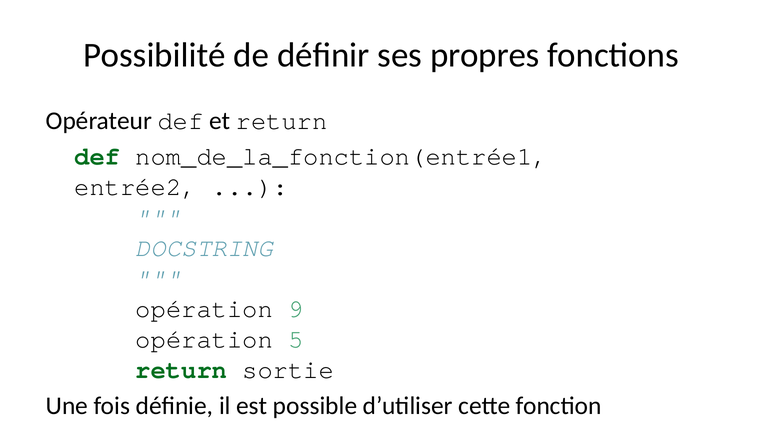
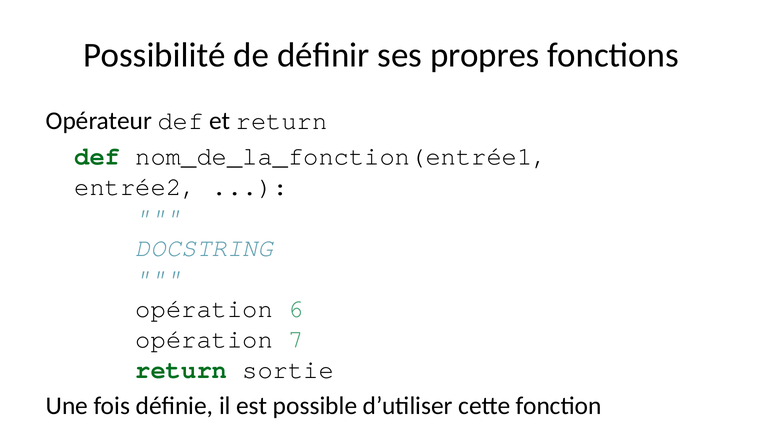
9: 9 -> 6 (296, 309)
5: 5 -> 7 (296, 340)
